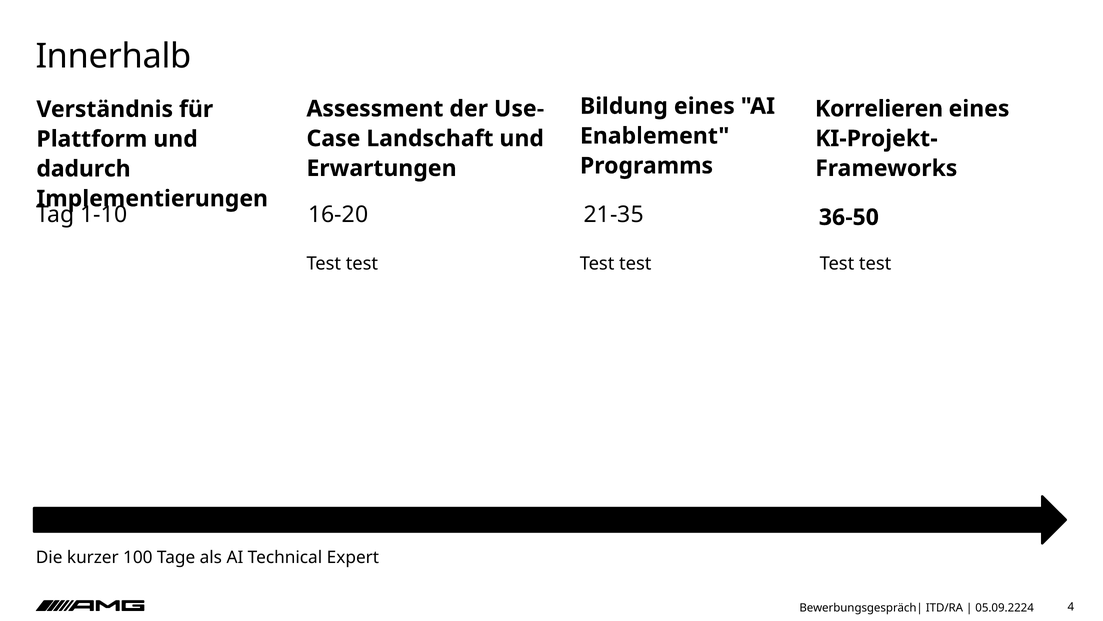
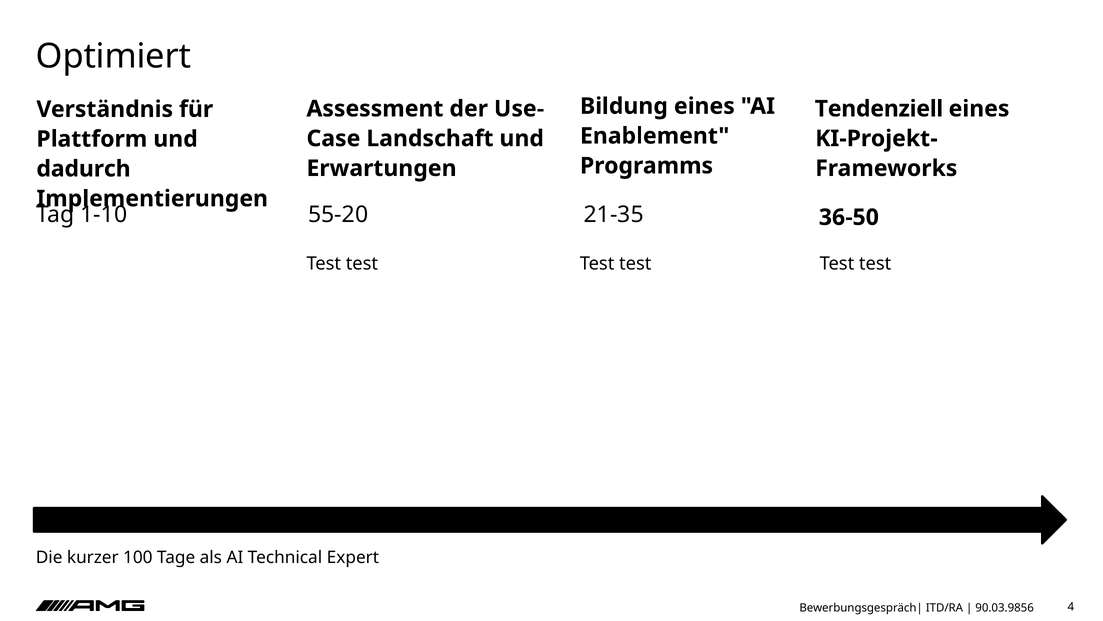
Innerhalb: Innerhalb -> Optimiert (114, 56)
Korrelieren: Korrelieren -> Tendenziell (879, 109)
16-20: 16-20 -> 55-20 (338, 215)
05.09.2224: 05.09.2224 -> 90.03.9856 (1005, 607)
